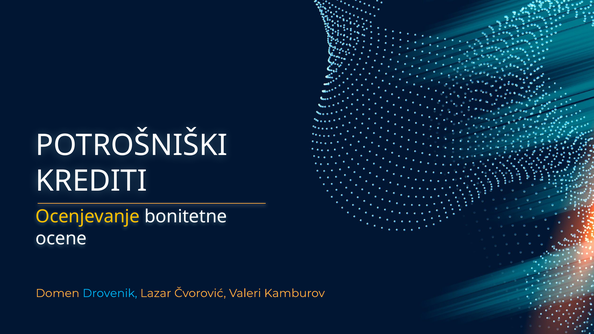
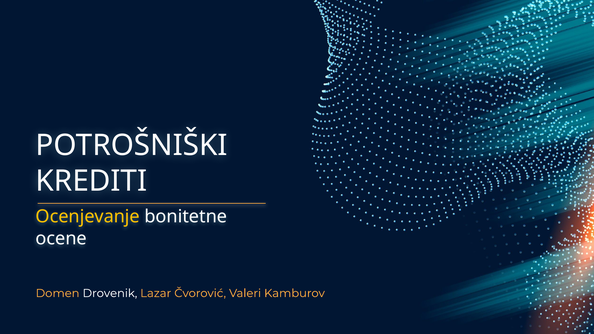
Drovenik colour: light blue -> white (110, 293)
